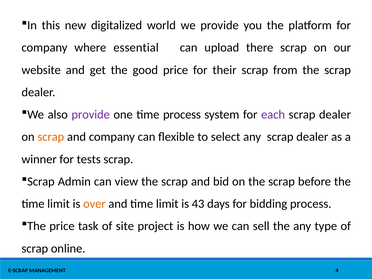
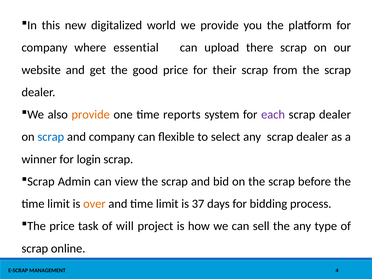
provide colour: purple -> orange (91, 115)
time process: process -> reports (182, 115)
scrap colour: orange -> blue (51, 137)
tests: tests -> login (89, 159)
43: 43 -> 37 (198, 204)
site: site -> will (125, 226)
